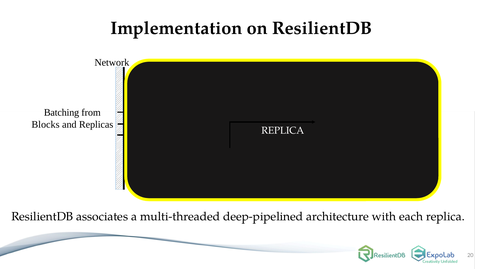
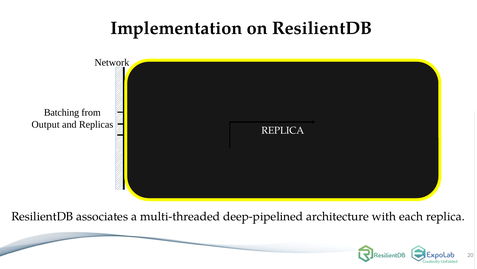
Blocks: Blocks -> Output (46, 124)
